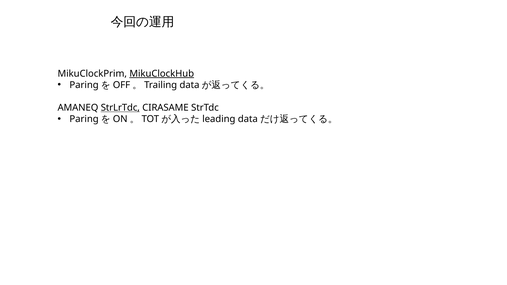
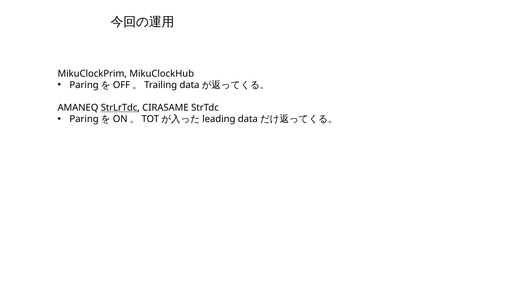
MikuClockHub underline: present -> none (162, 74)
